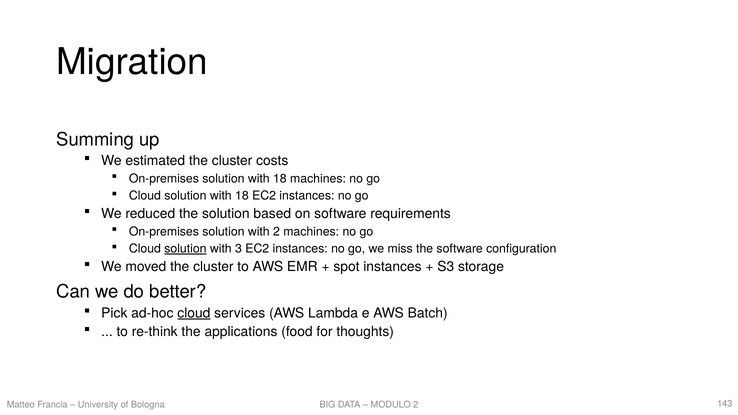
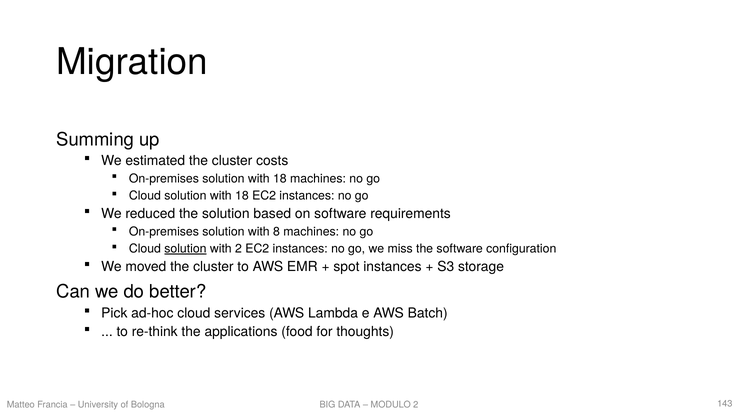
with 2: 2 -> 8 (276, 232)
with 3: 3 -> 2 (239, 249)
cloud underline: present -> none (194, 313)
